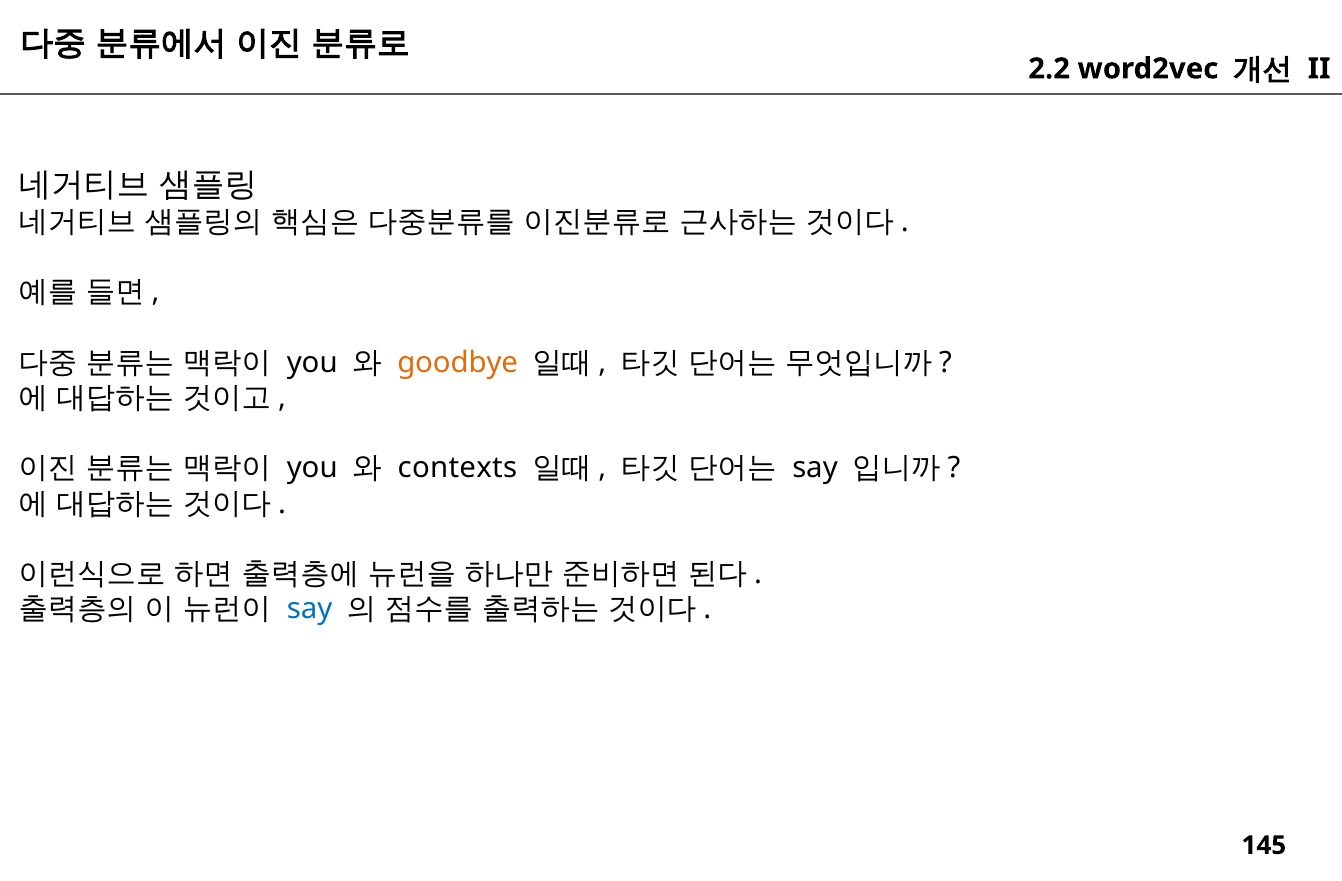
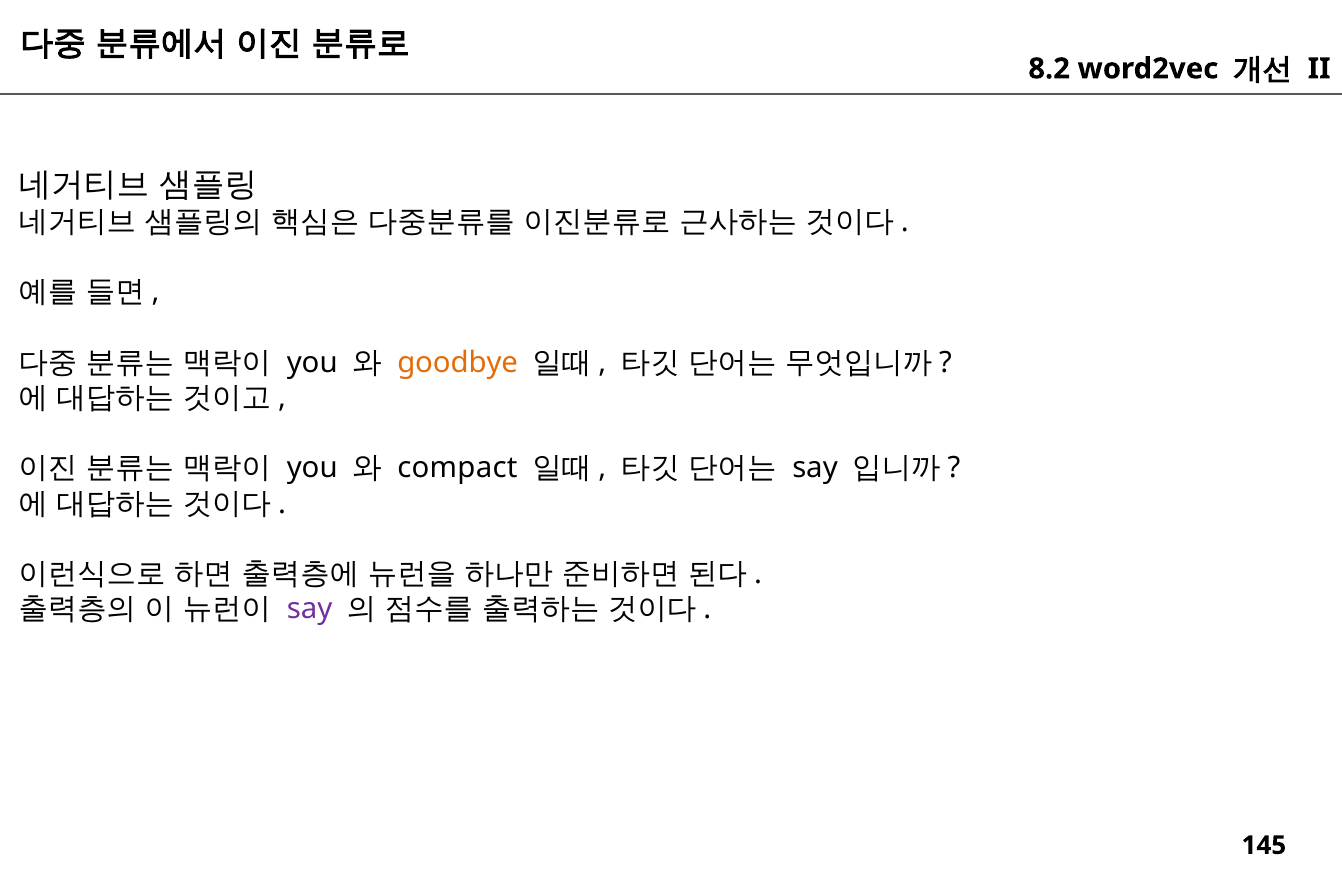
2.2: 2.2 -> 8.2 (1049, 69)
contexts: contexts -> compact (457, 469)
say colour: blue -> purple (310, 610)
